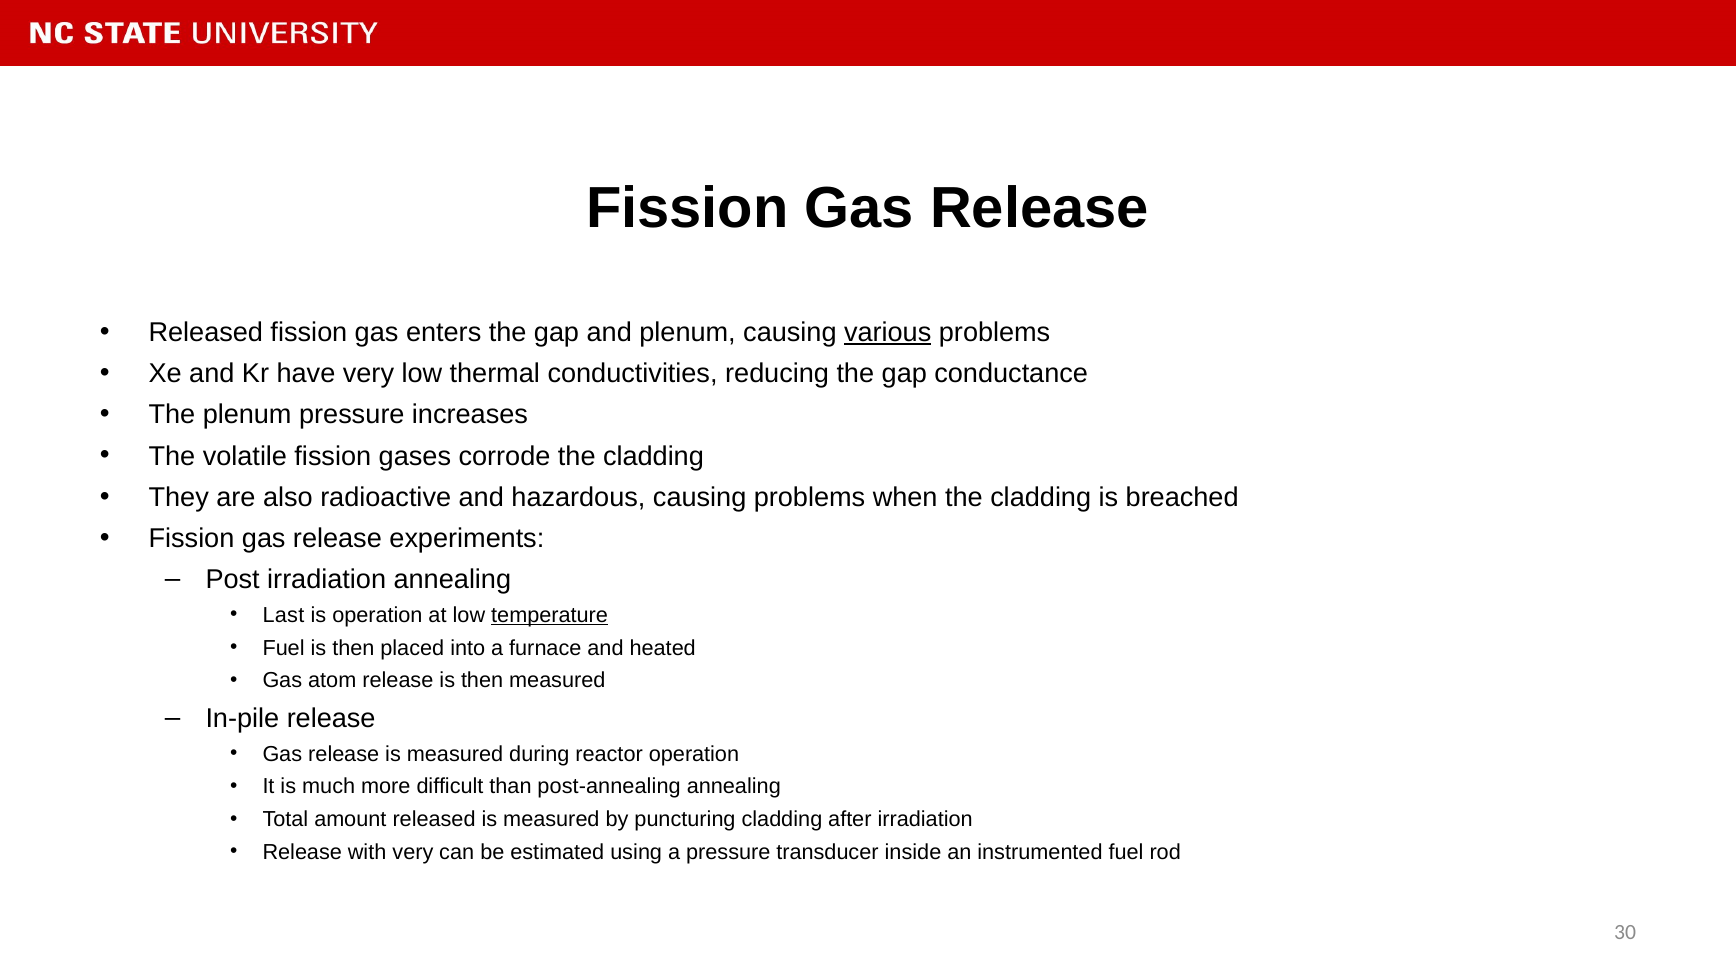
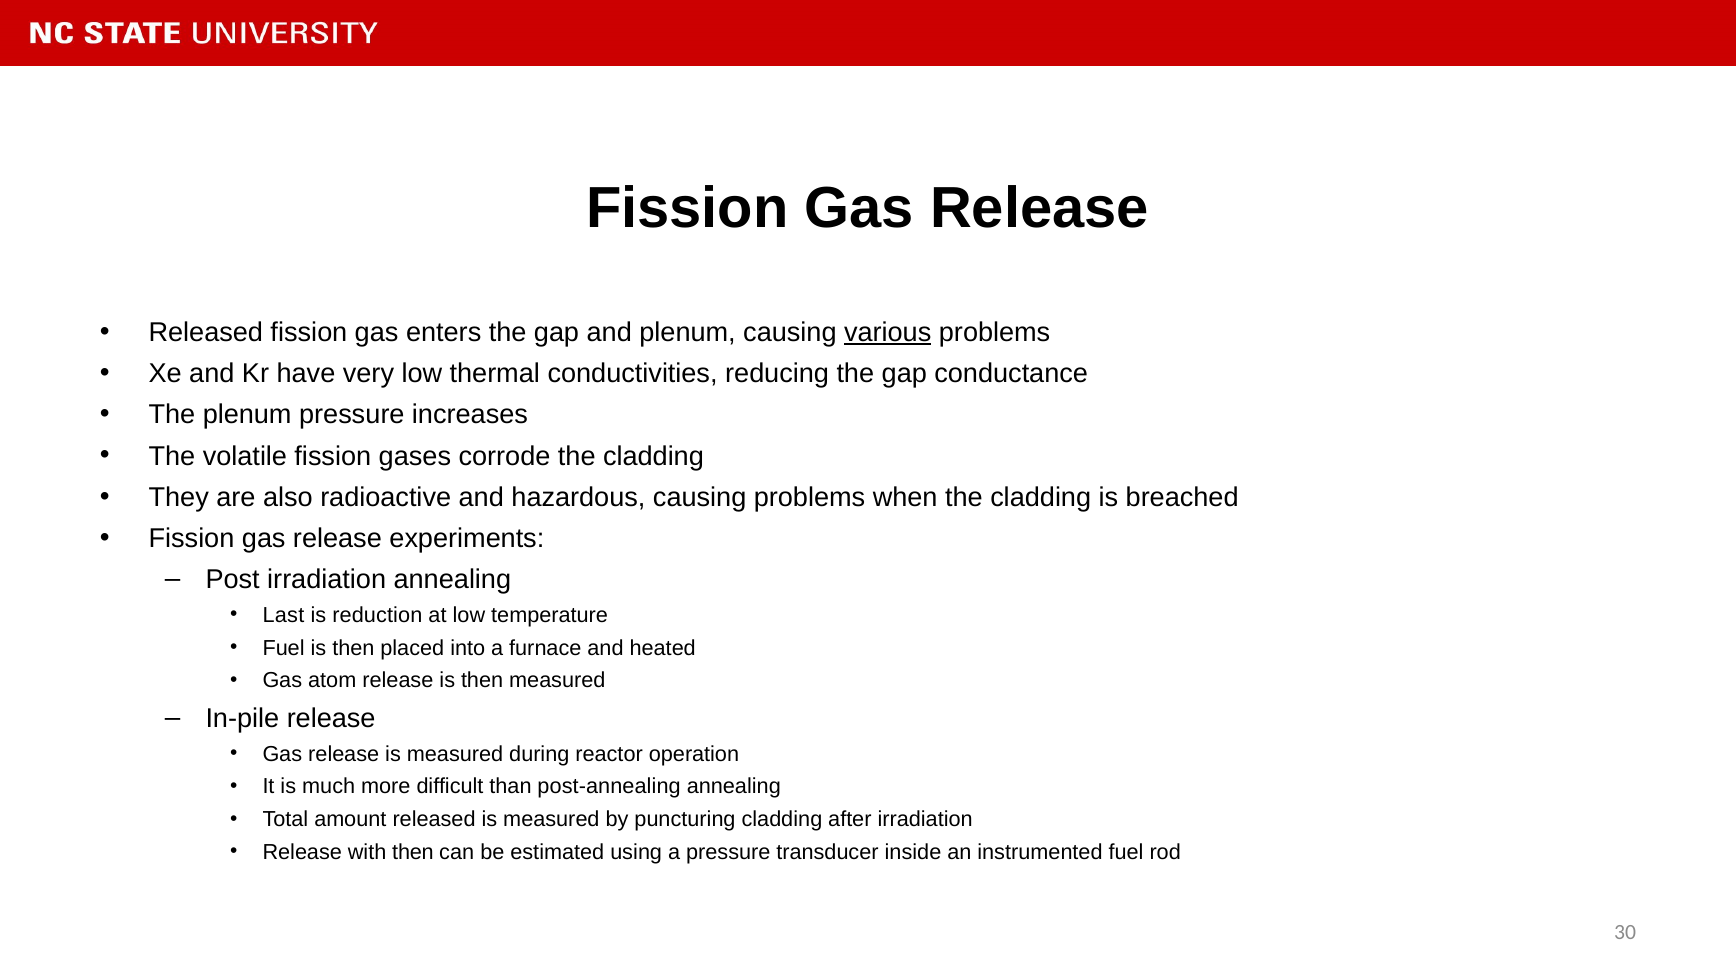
is operation: operation -> reduction (377, 615)
temperature underline: present -> none (550, 615)
with very: very -> then (413, 851)
